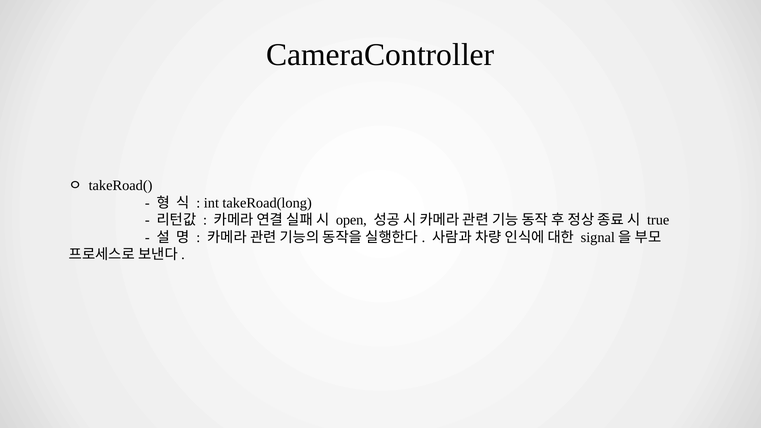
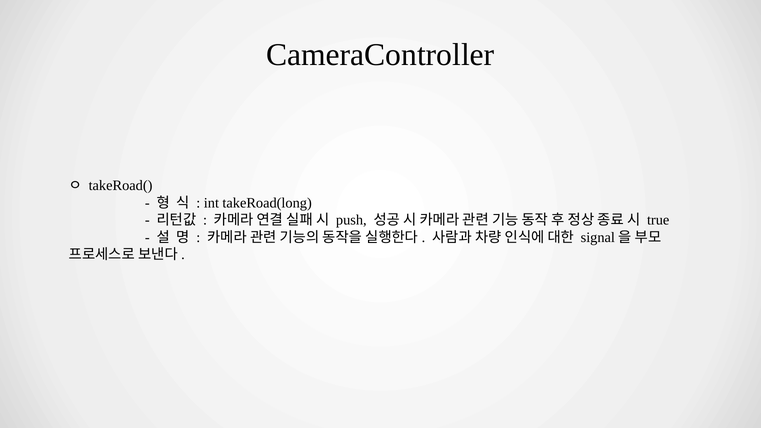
open: open -> push (351, 220)
